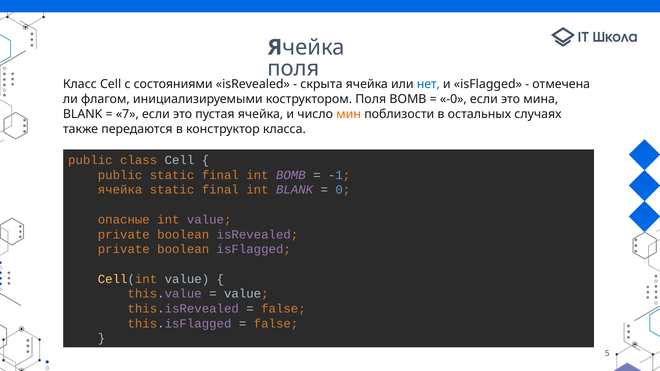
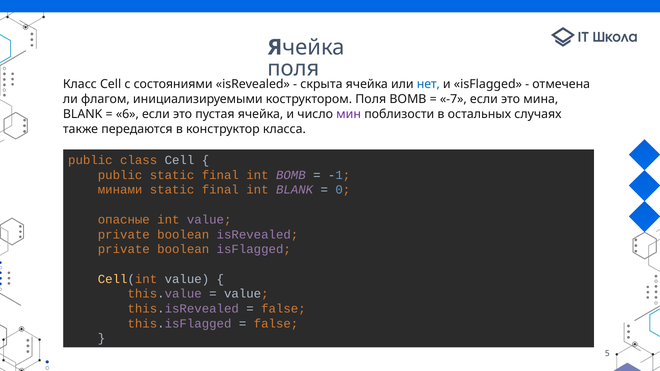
-0: -0 -> -7 (453, 99)
7: 7 -> 6 (127, 114)
мин colour: orange -> purple (349, 114)
ячейка: ячейка -> минами (120, 190)
